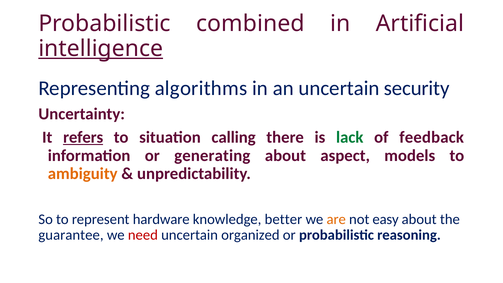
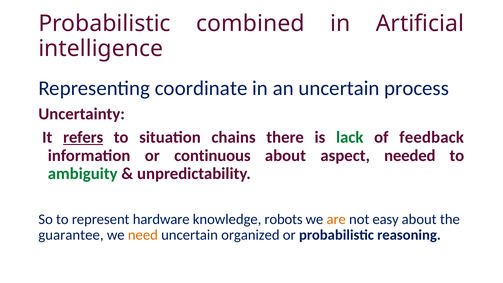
intelligence underline: present -> none (101, 48)
algorithms: algorithms -> coordinate (201, 88)
security: security -> process (417, 88)
calling: calling -> chains (234, 137)
generating: generating -> continuous (212, 156)
models: models -> needed (410, 156)
ambiguity colour: orange -> green (83, 174)
better: better -> robots (284, 219)
need colour: red -> orange (143, 235)
